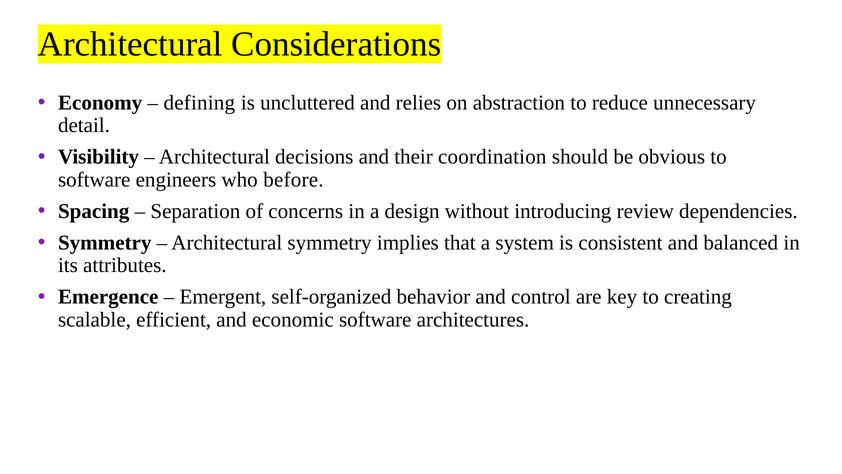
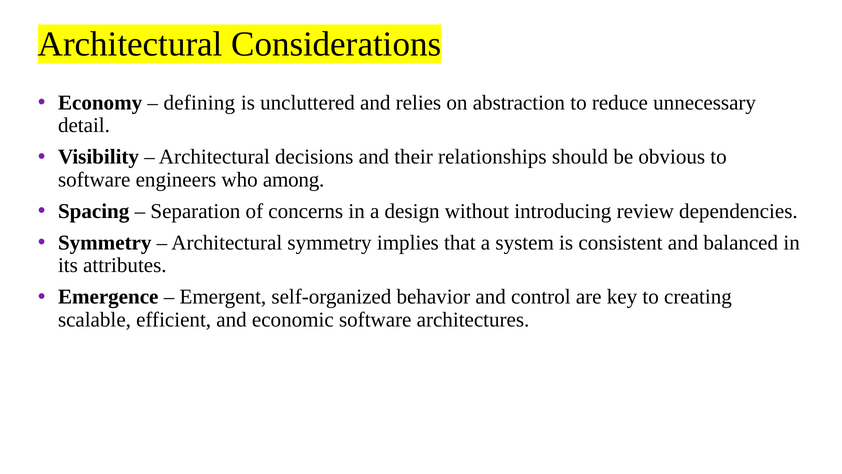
coordination: coordination -> relationships (492, 157)
before: before -> among (294, 180)
